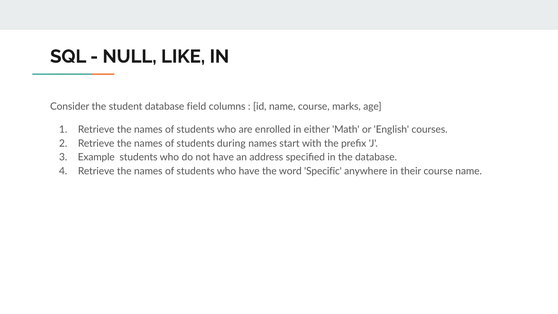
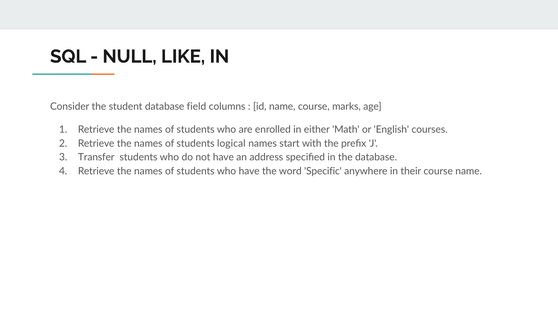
during: during -> logical (231, 143)
Example: Example -> Transfer (96, 157)
